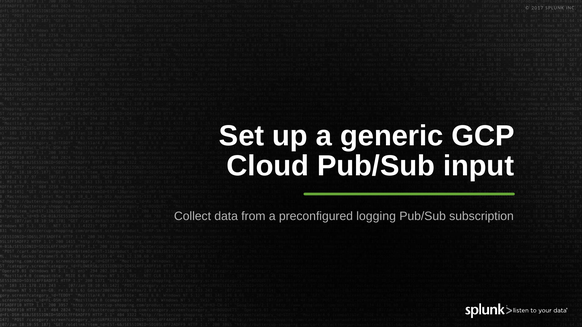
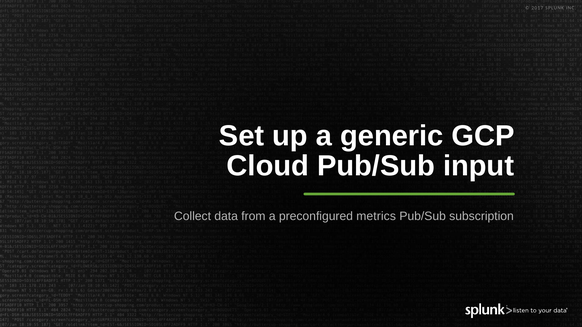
logging: logging -> metrics (376, 217)
